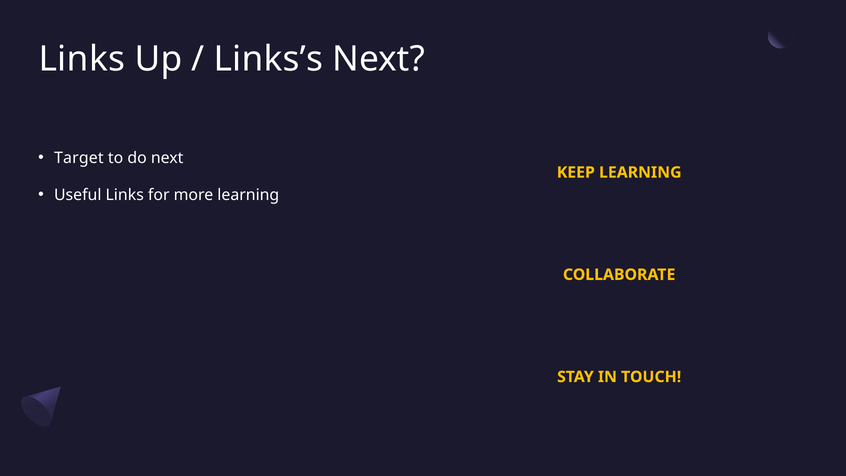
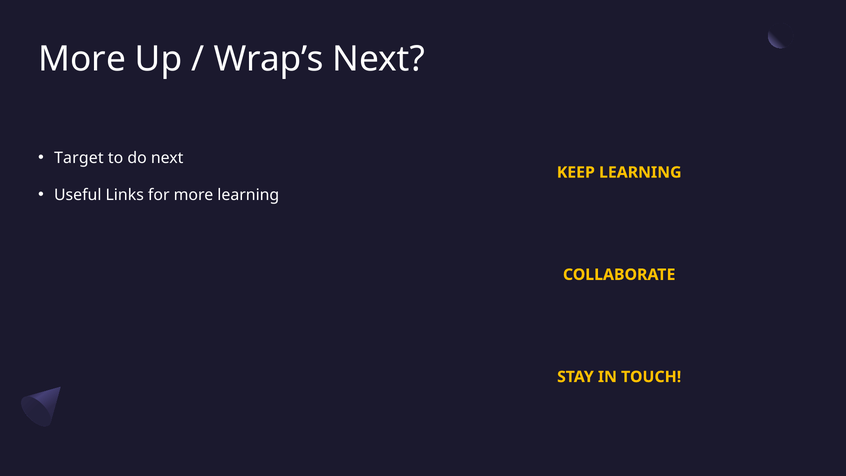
Links: Links -> More (82, 59)
Links’s: Links’s -> Wrap’s (269, 59)
